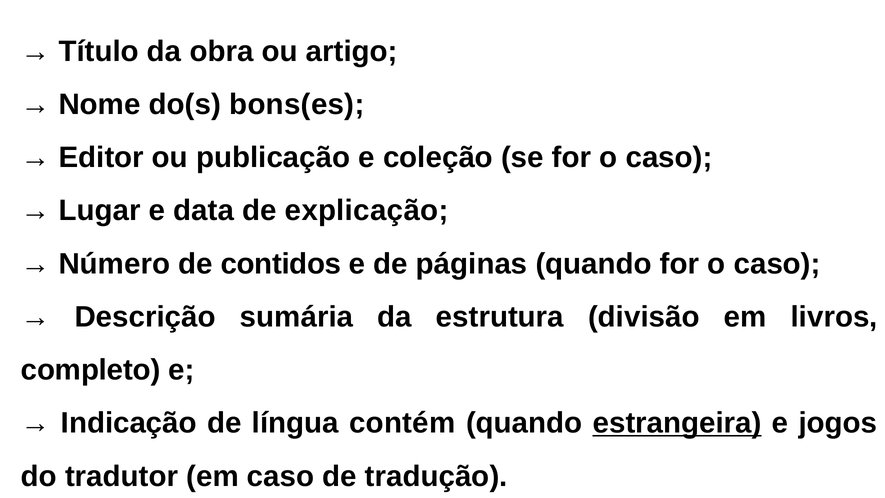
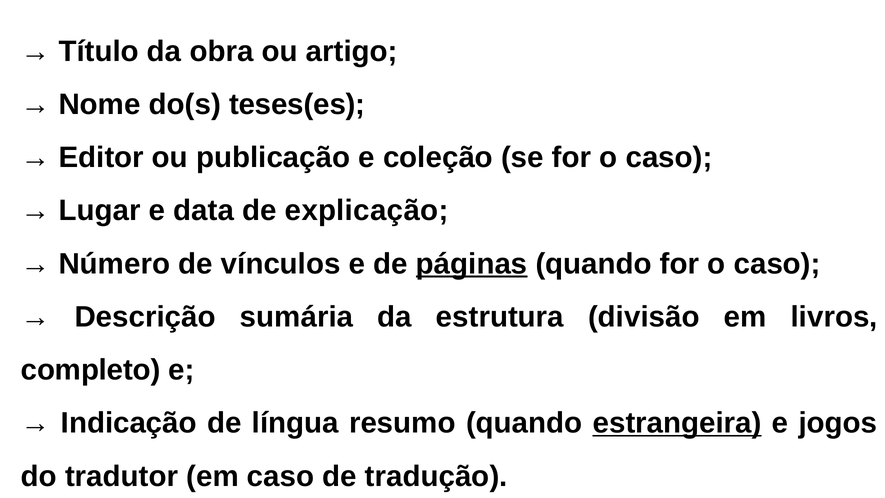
bons(es: bons(es -> teses(es (297, 104)
contidos: contidos -> vínculos (281, 264)
páginas underline: none -> present (472, 264)
contém: contém -> resumo (402, 423)
